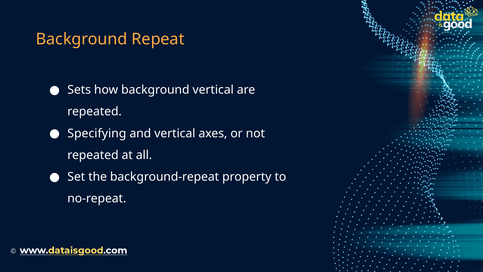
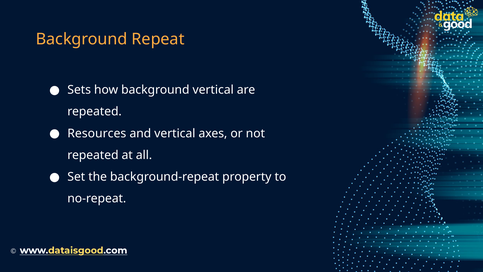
Specifying: Specifying -> Resources (97, 133)
